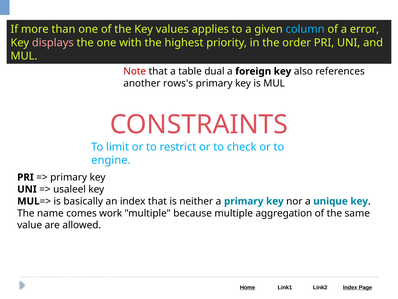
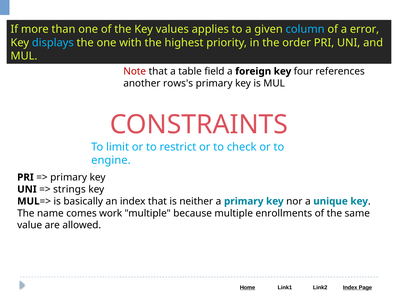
displays colour: pink -> light blue (53, 43)
dual: dual -> field (214, 71)
also: also -> four (303, 71)
usaleel: usaleel -> strings (69, 189)
aggregation: aggregation -> enrollments (284, 213)
